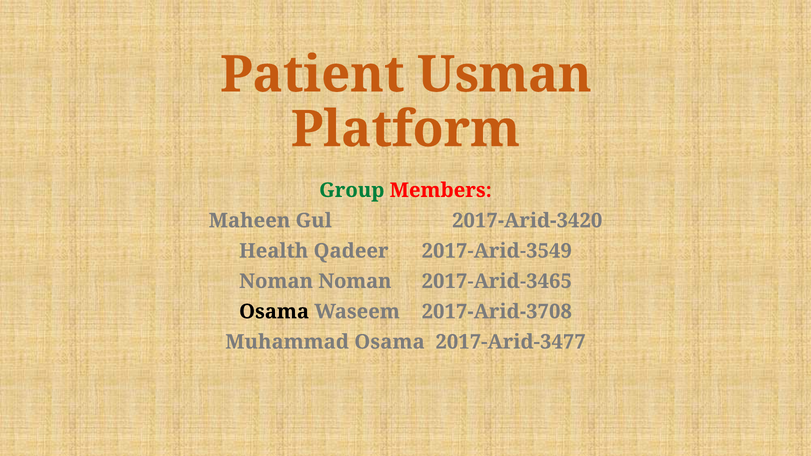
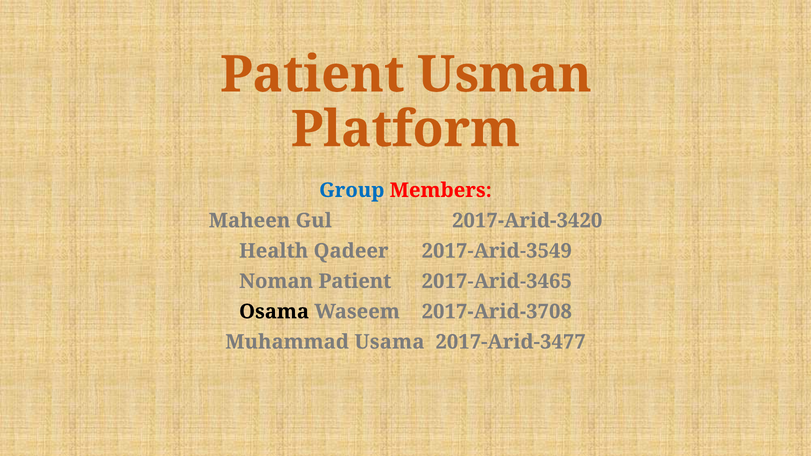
Group colour: green -> blue (352, 190)
Noman Noman: Noman -> Patient (355, 281)
Muhammad Osama: Osama -> Usama (389, 342)
